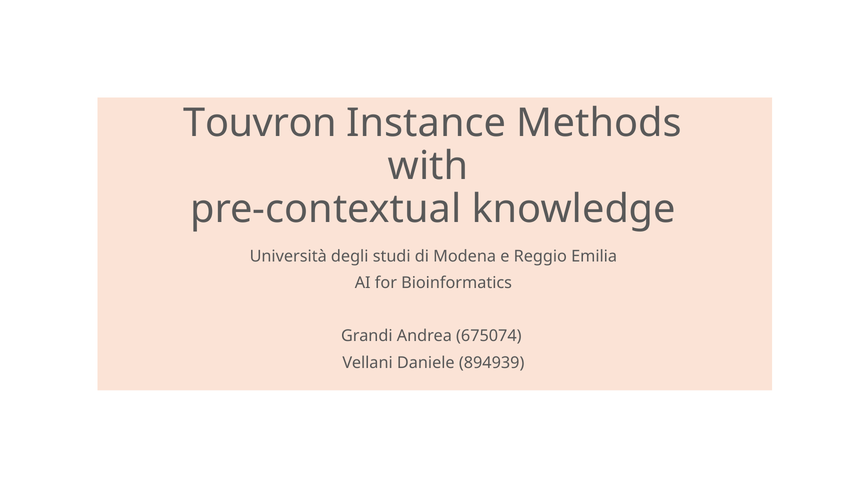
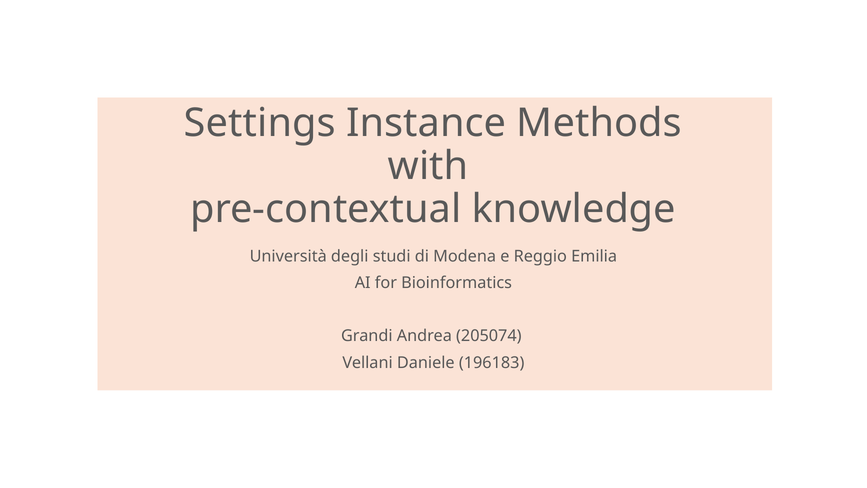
Touvron: Touvron -> Settings (260, 123)
675074: 675074 -> 205074 (489, 336)
894939: 894939 -> 196183 (492, 362)
